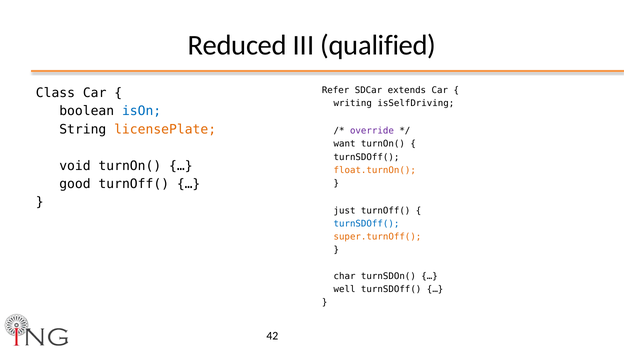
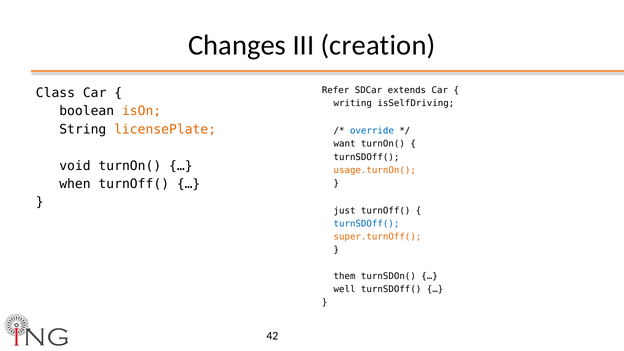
Reduced: Reduced -> Changes (237, 45)
qualified: qualified -> creation (378, 45)
isOn colour: blue -> orange (142, 111)
override colour: purple -> blue (372, 131)
float.turnOn(: float.turnOn( -> usage.turnOn( (375, 170)
good: good -> when (75, 184)
char: char -> them (345, 276)
